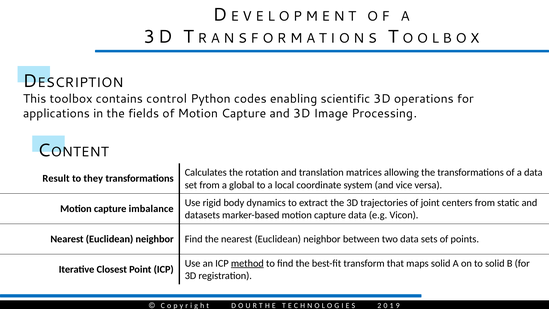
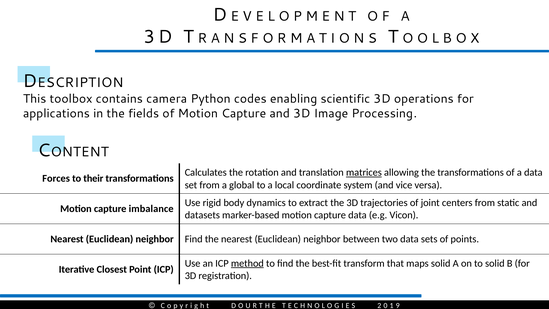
control: control -> camera (167, 99)
matrices underline: none -> present (364, 172)
Result: Result -> Forces (56, 178)
they: they -> their (93, 178)
